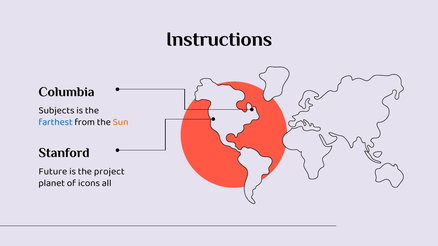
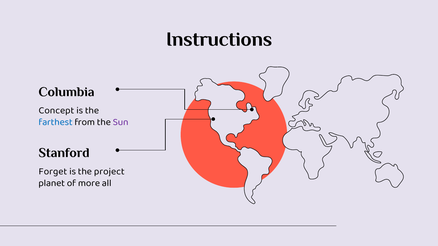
Subjects: Subjects -> Concept (56, 110)
Sun colour: orange -> purple (121, 122)
Future: Future -> Forget (53, 171)
icons: icons -> more (89, 183)
